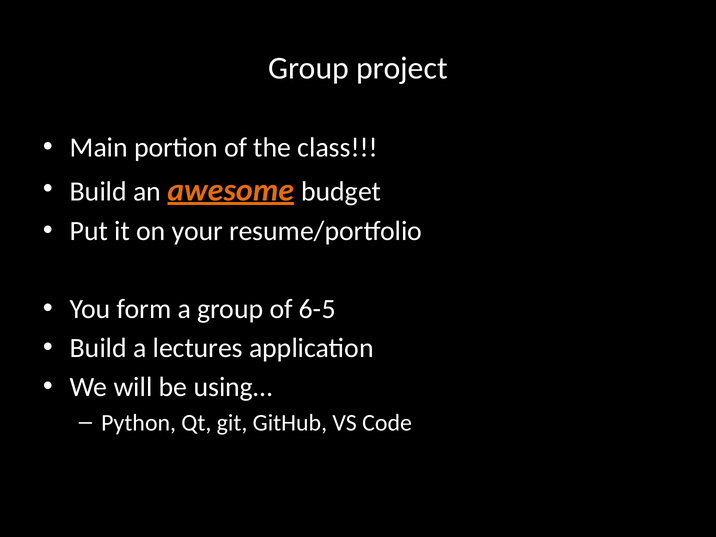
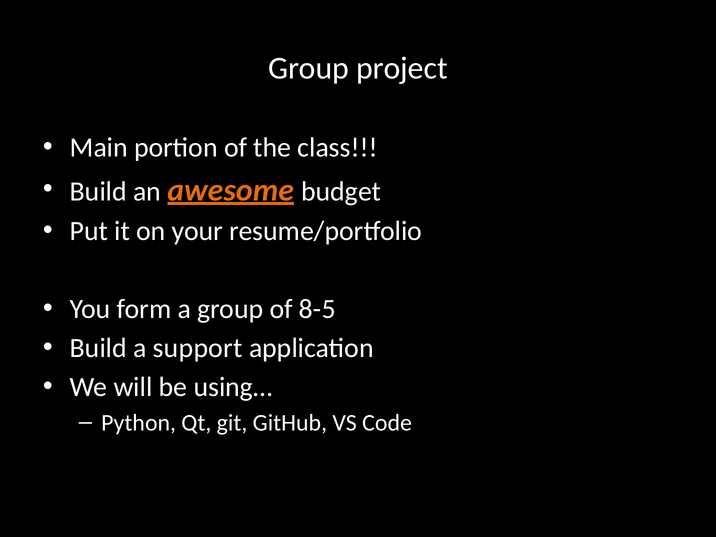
6-5: 6-5 -> 8-5 (317, 309)
lectures: lectures -> support (198, 348)
